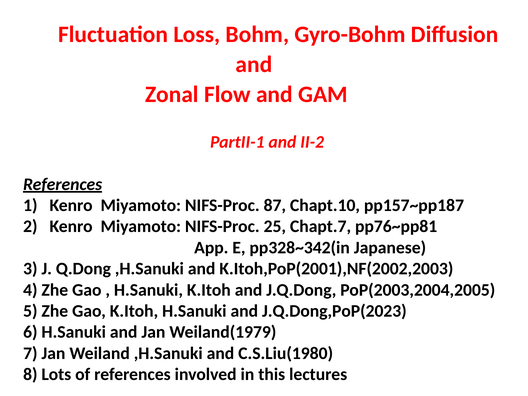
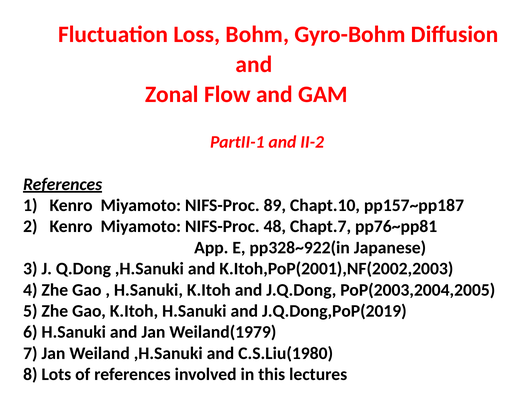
87: 87 -> 89 (275, 205)
25: 25 -> 48 (275, 227)
pp328~342(in: pp328~342(in -> pp328~922(in (300, 248)
J.Q.Dong,PoP(2023: J.Q.Dong,PoP(2023 -> J.Q.Dong,PoP(2019 (334, 311)
